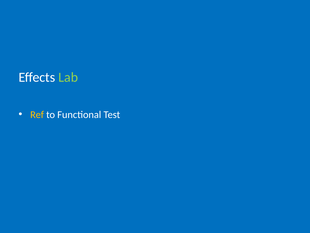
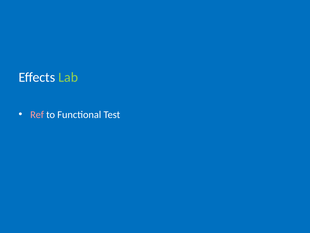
Ref colour: yellow -> pink (37, 114)
